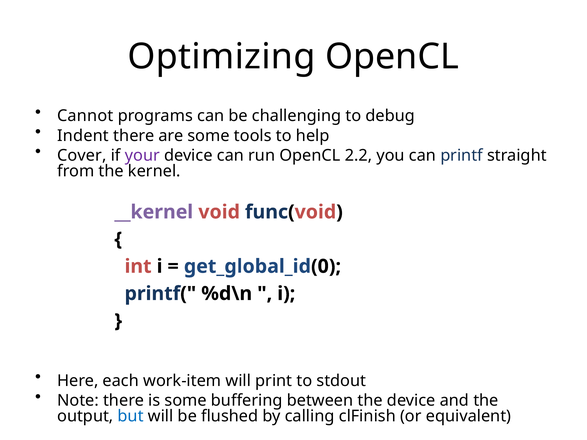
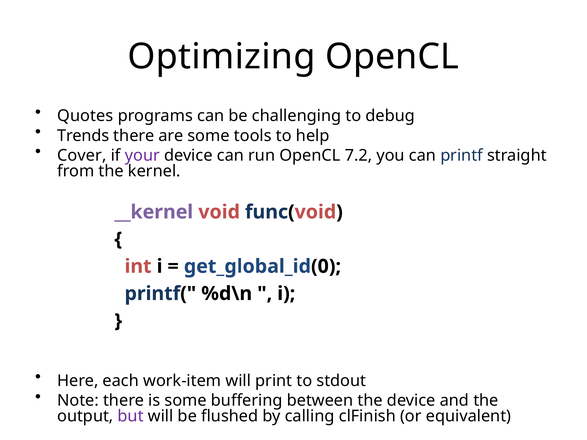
Cannot: Cannot -> Quotes (85, 116)
Indent: Indent -> Trends (83, 136)
2.2: 2.2 -> 7.2 (358, 156)
but colour: blue -> purple (131, 416)
